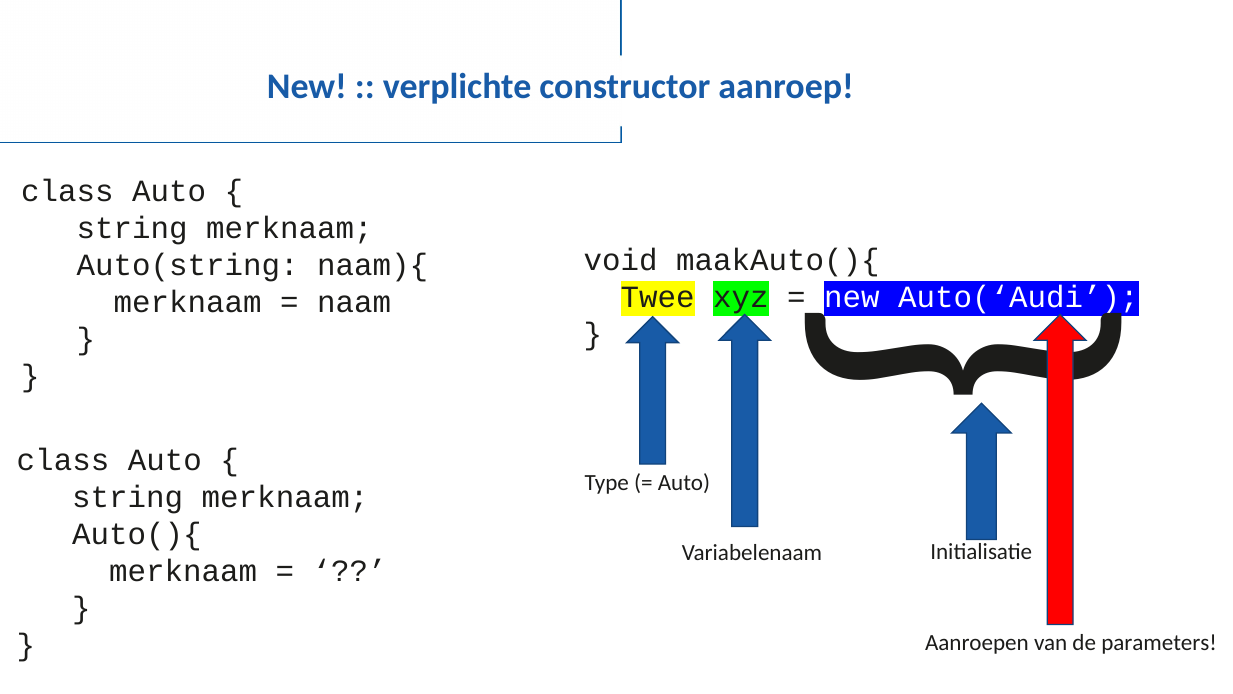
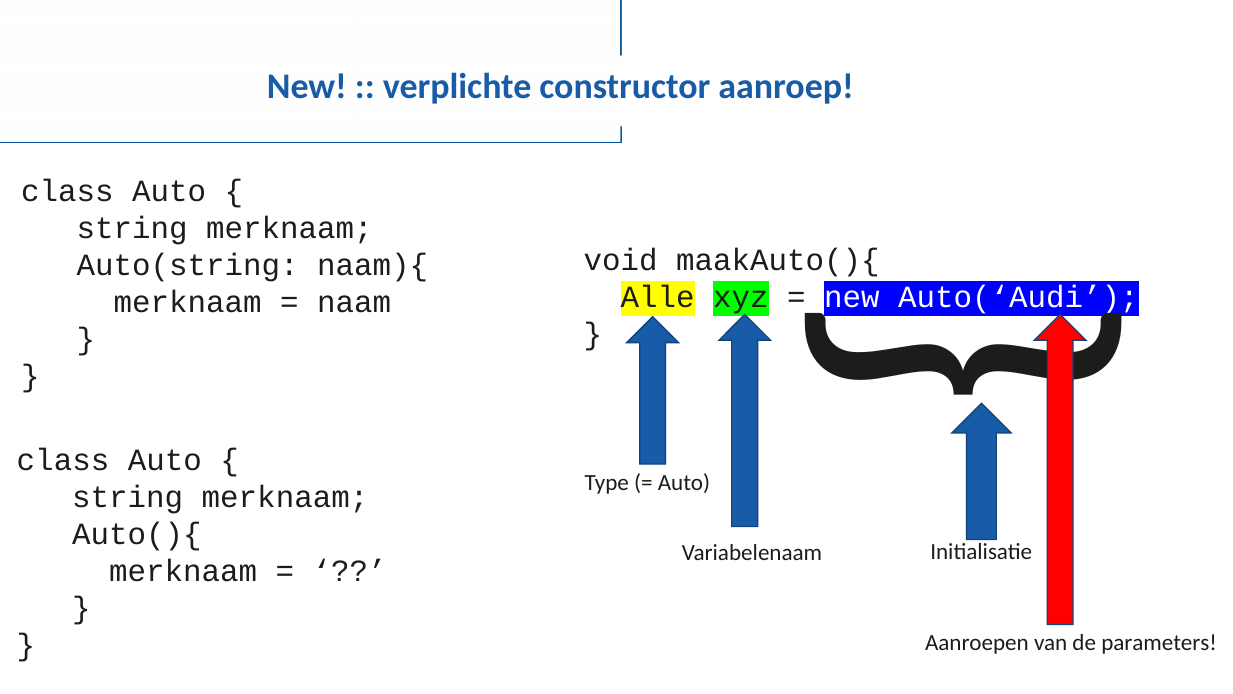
Twee: Twee -> Alle (658, 297)
